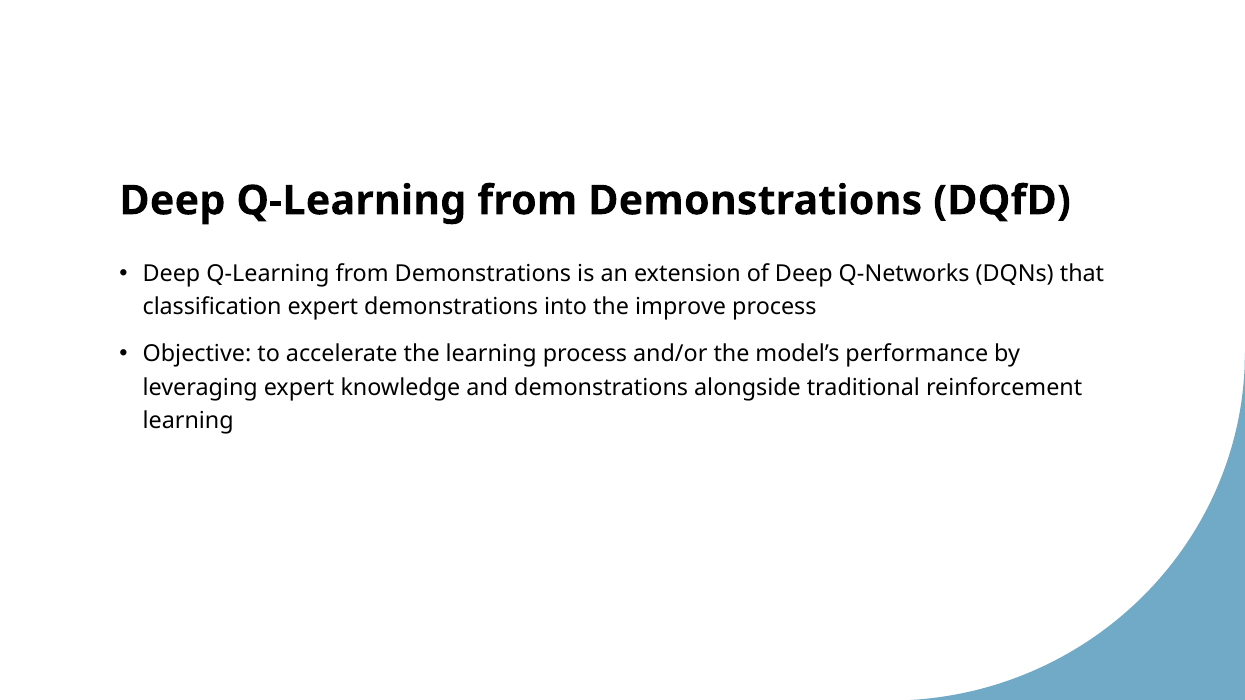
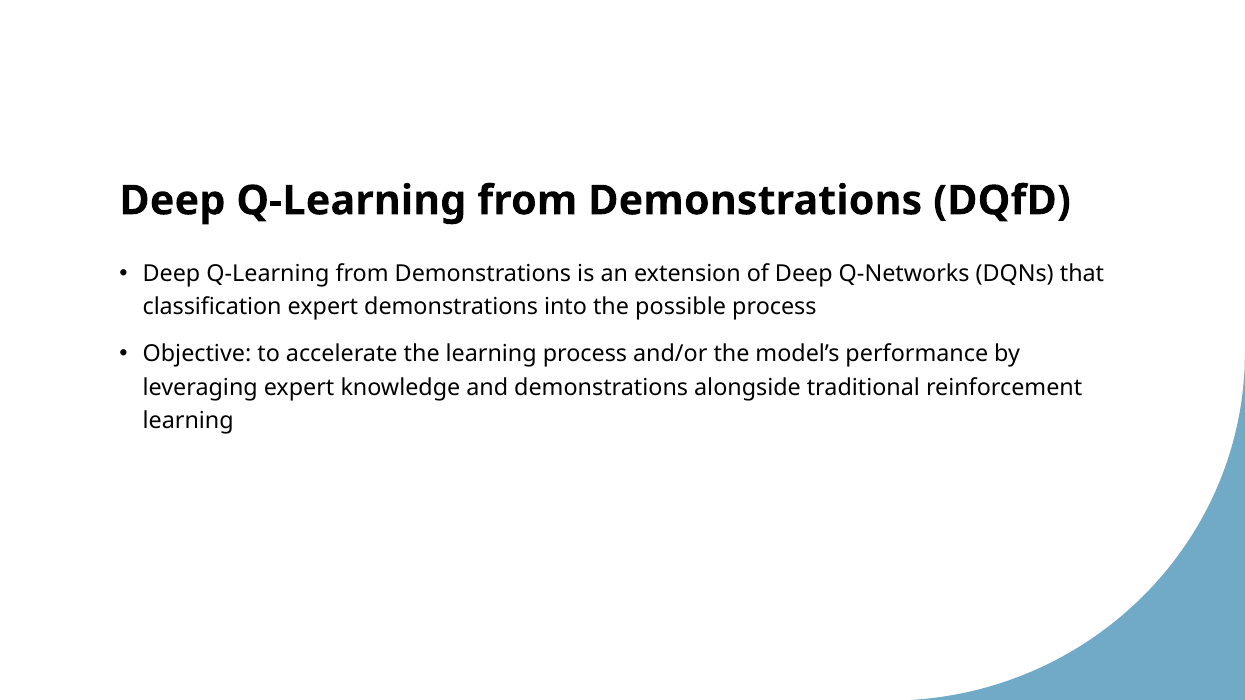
improve: improve -> possible (681, 307)
